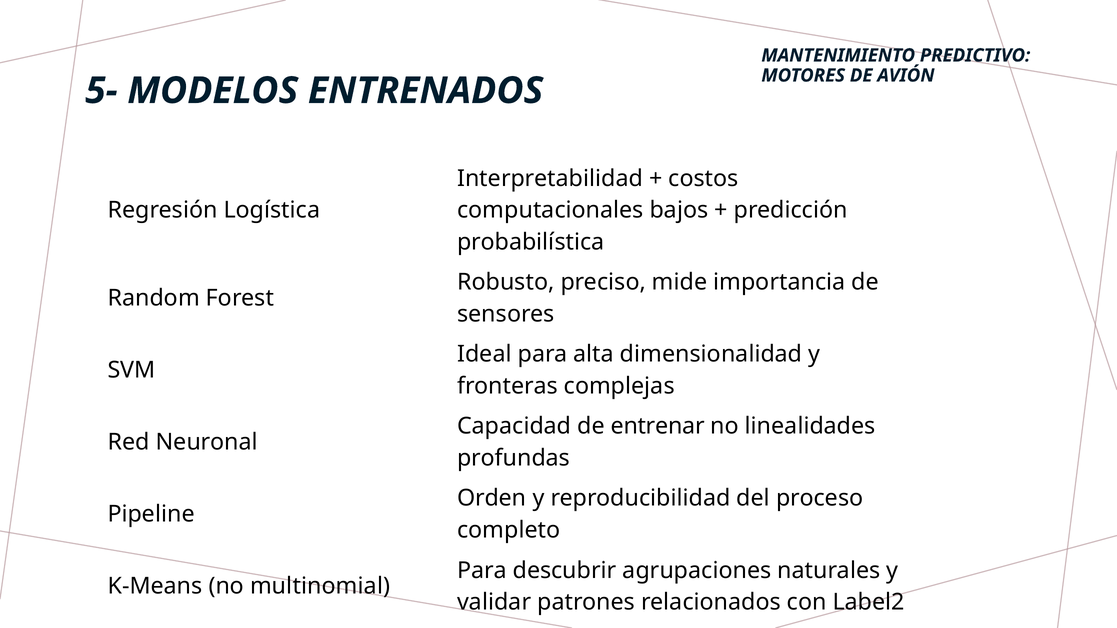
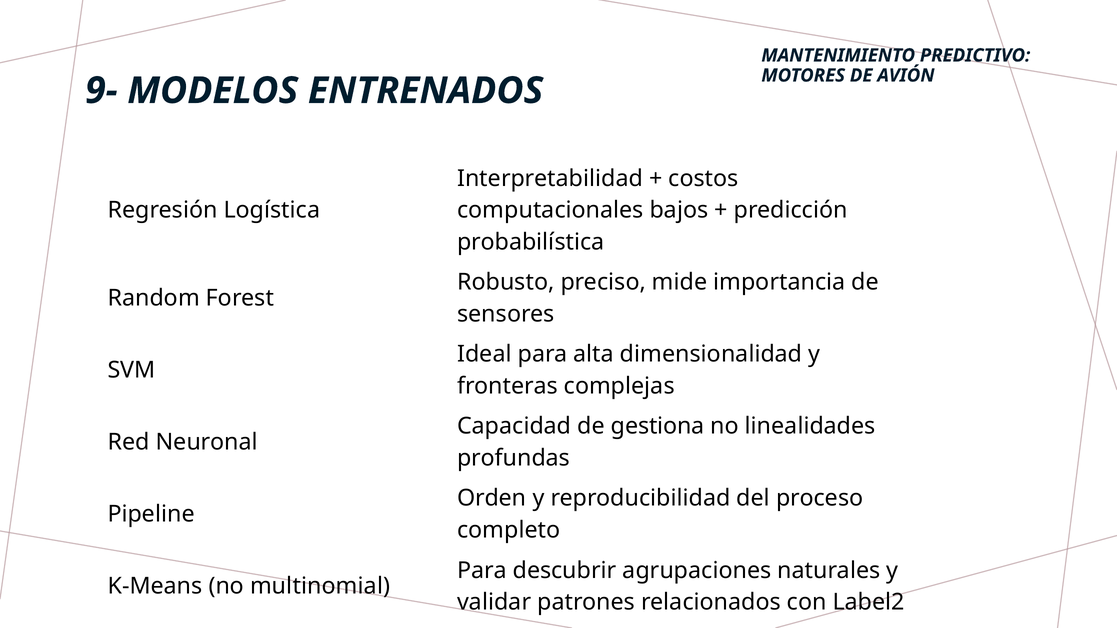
5-: 5- -> 9- (101, 91)
entrenar: entrenar -> gestiona (658, 426)
